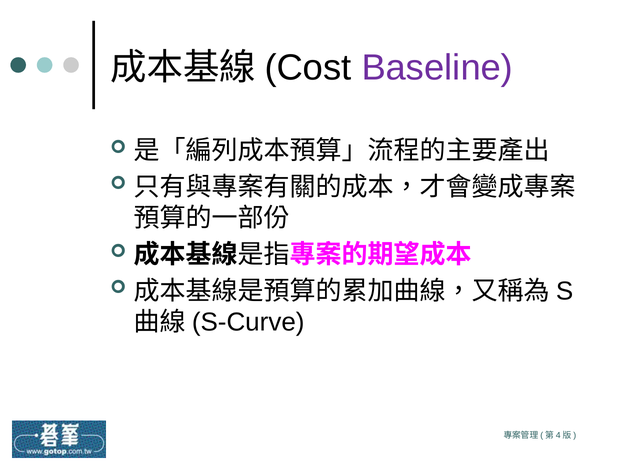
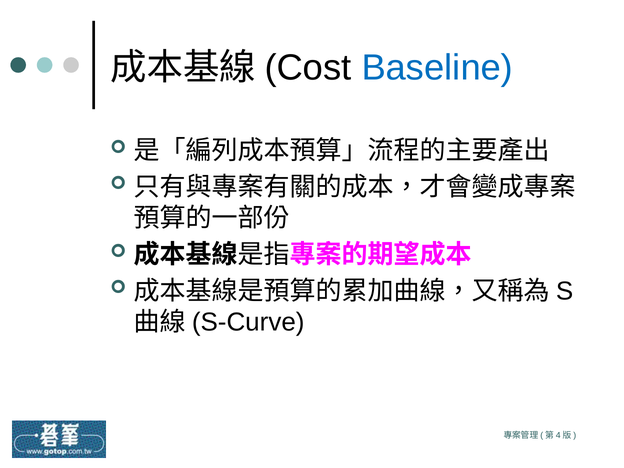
Baseline colour: purple -> blue (437, 68)
